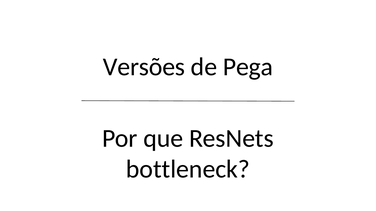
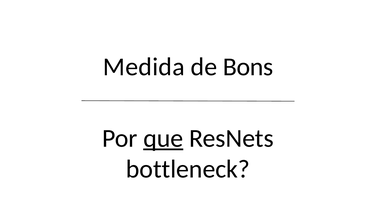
Versões: Versões -> Medida (144, 67)
Pega: Pega -> Bons (248, 67)
que underline: none -> present (163, 139)
